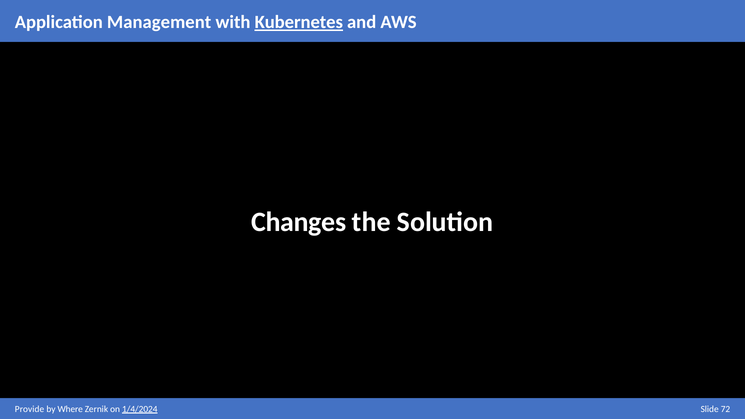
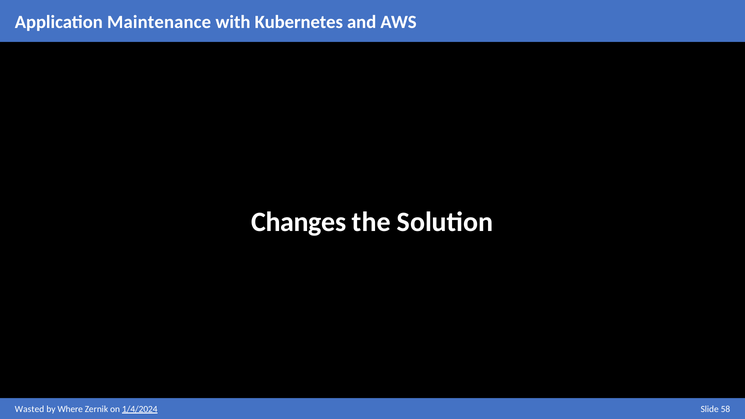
Management: Management -> Maintenance (159, 22)
Kubernetes underline: present -> none (299, 22)
Provide: Provide -> Wasted (30, 409)
72: 72 -> 58 (725, 409)
